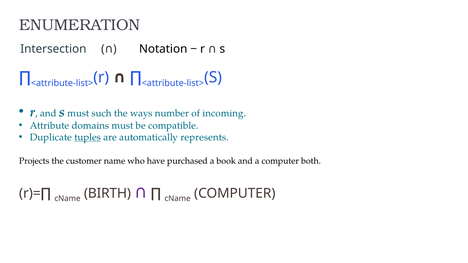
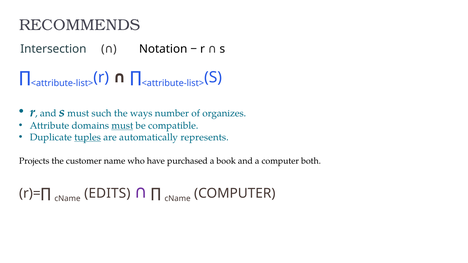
ENUMERATION: ENUMERATION -> RECOMMENDS (80, 25)
incoming: incoming -> organizes (224, 113)
must underline: none -> present (122, 126)
BIRTH: BIRTH -> EDITS (107, 194)
